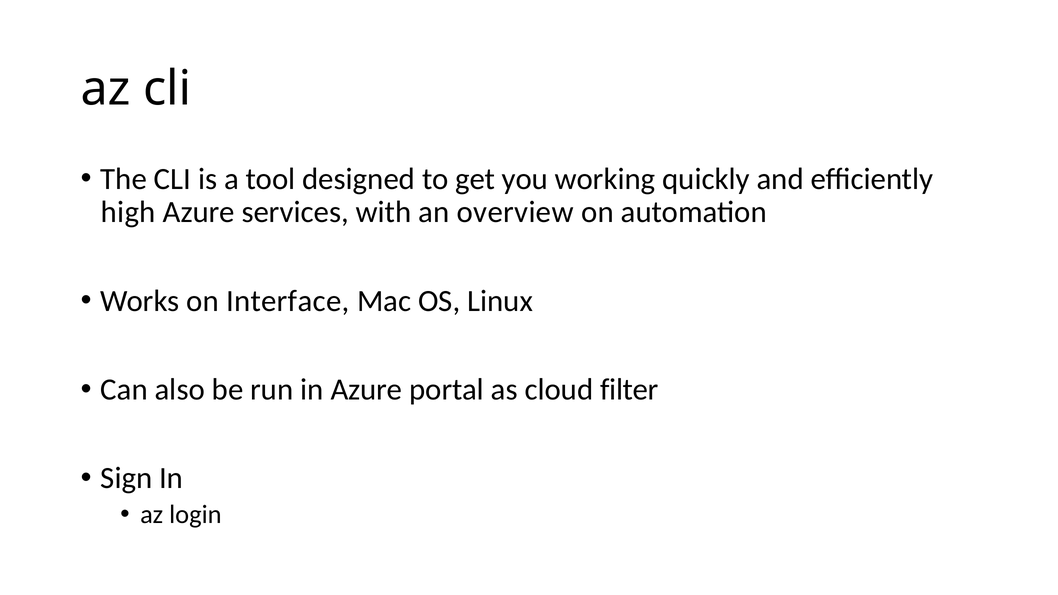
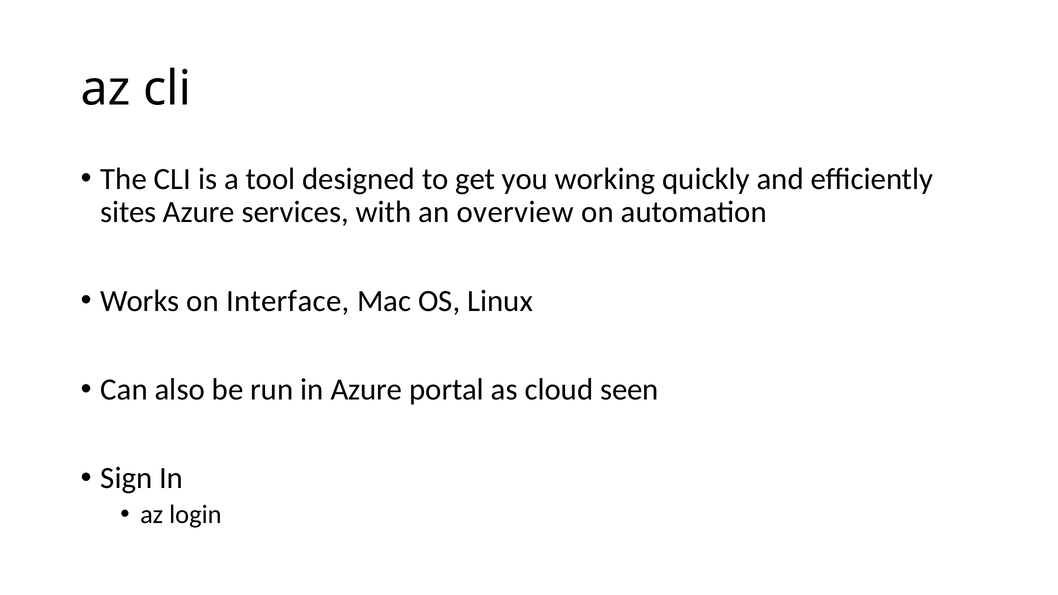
high: high -> sites (128, 212)
filter: filter -> seen (629, 390)
